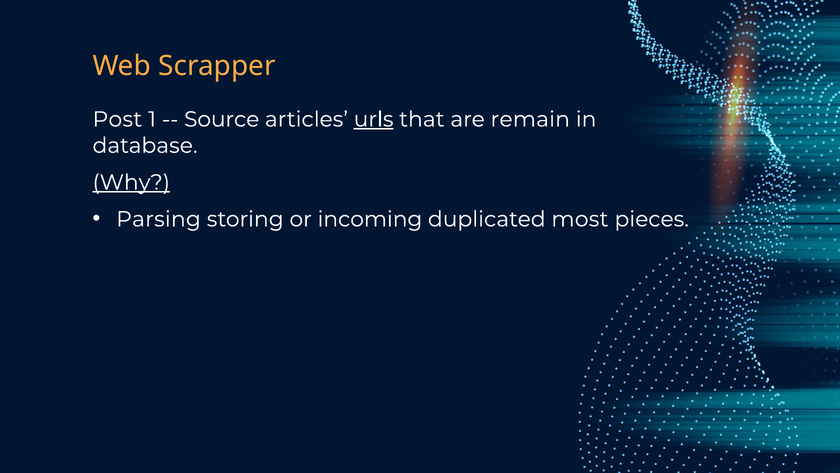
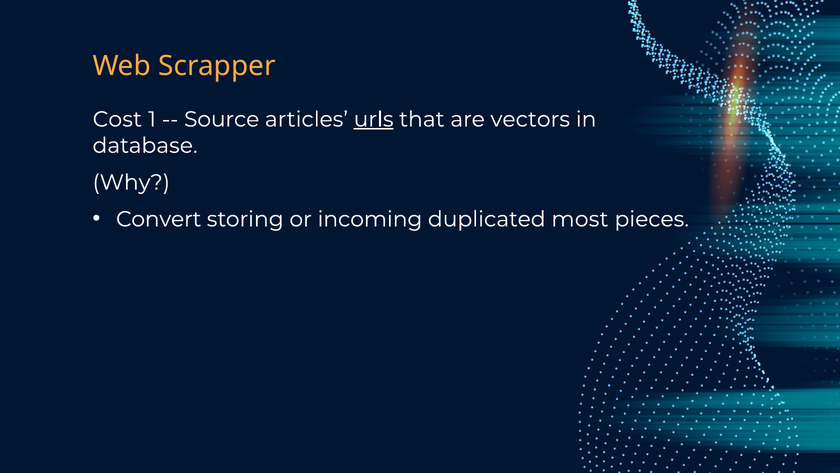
Post: Post -> Cost (117, 119)
remain: remain -> vectors (530, 119)
Why underline: present -> none (131, 182)
Parsing: Parsing -> Convert (159, 219)
